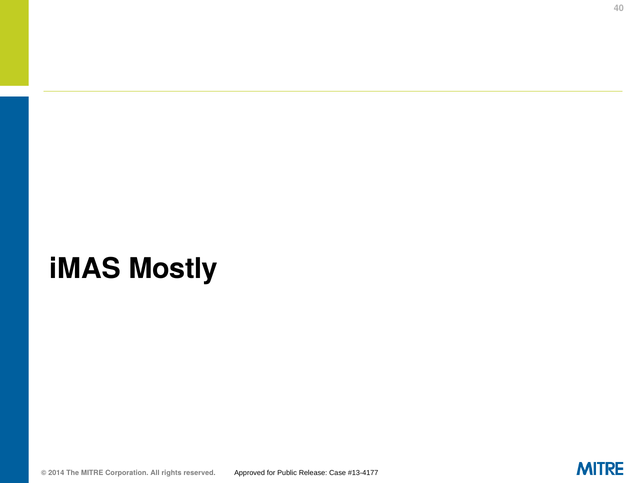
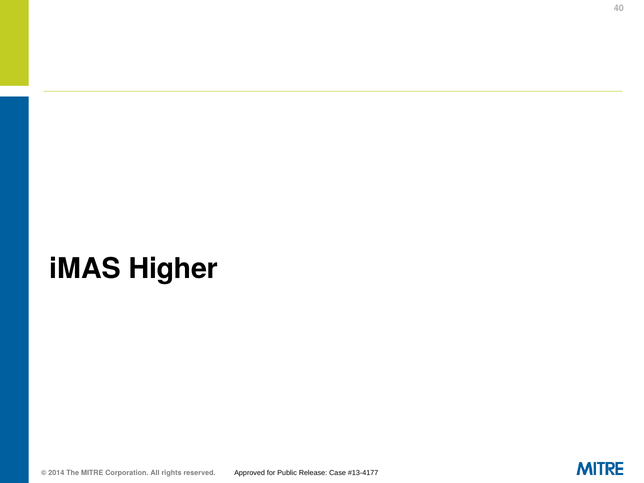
Mostly: Mostly -> Higher (173, 269)
